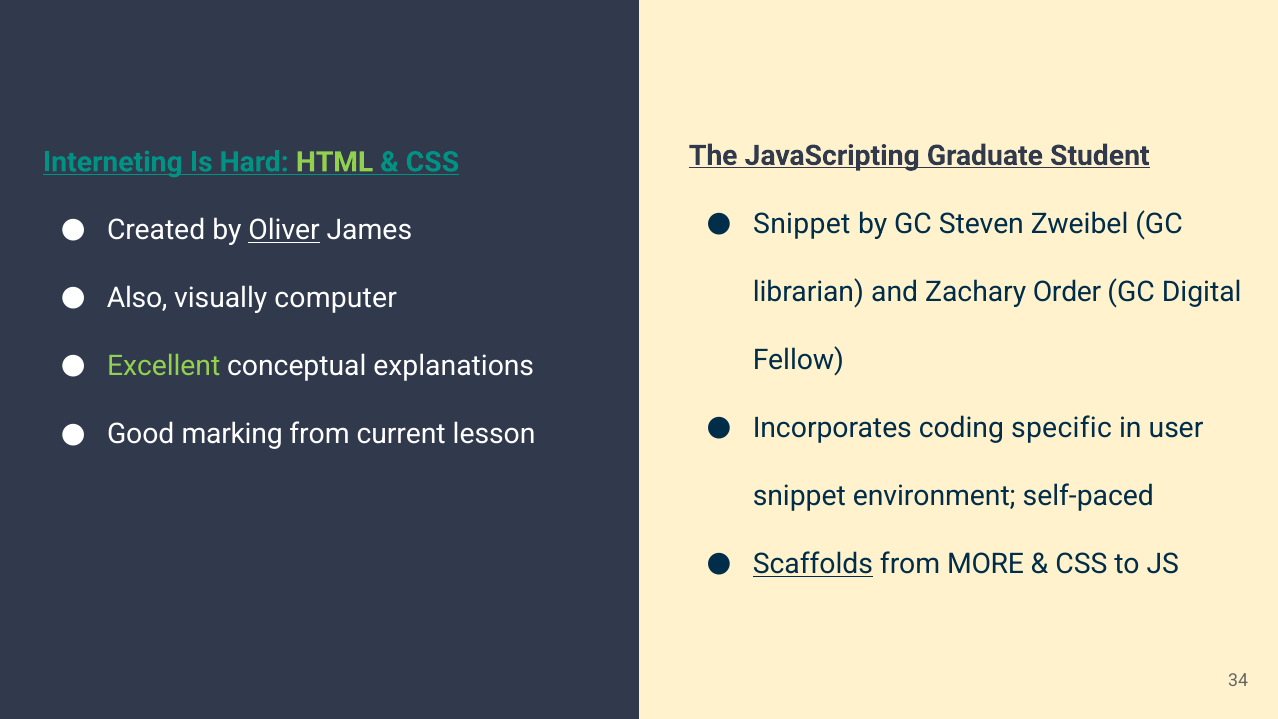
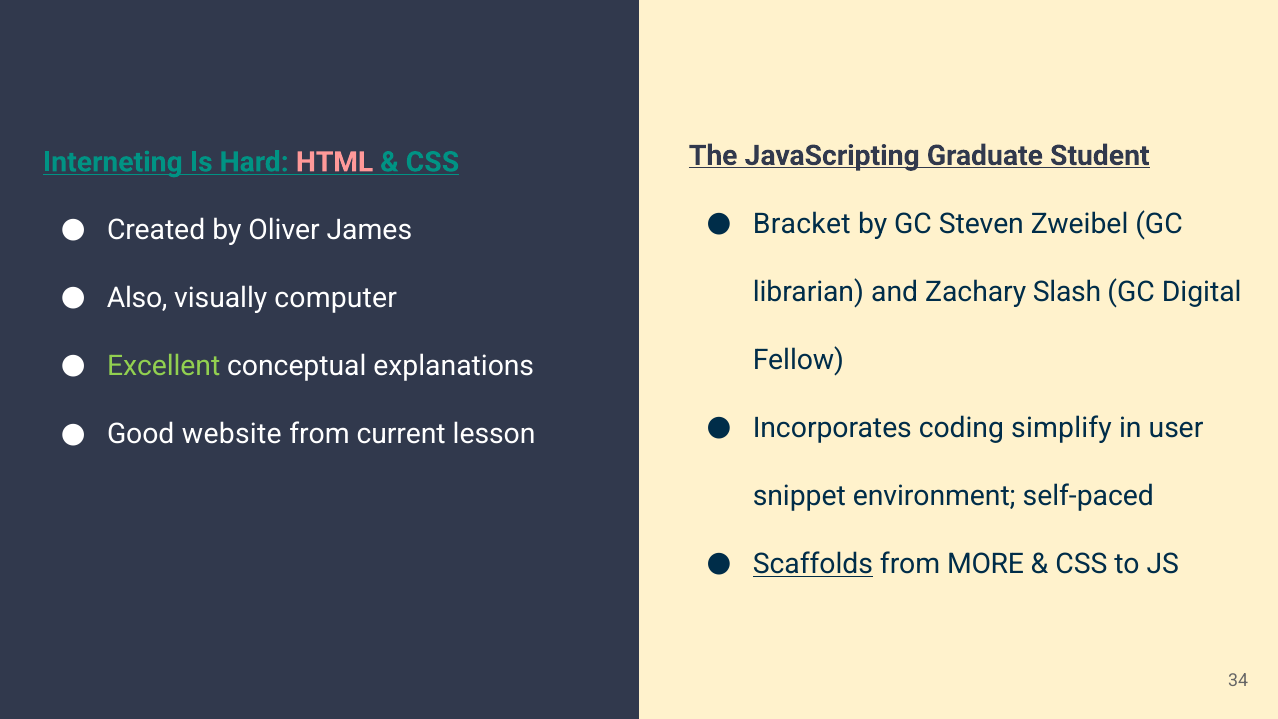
HTML colour: light green -> pink (335, 162)
Snippet: Snippet -> Bracket (802, 224)
Oliver underline: present -> none (284, 230)
Order: Order -> Slash (1067, 292)
specific: specific -> simplify (1062, 428)
marking: marking -> website (232, 435)
